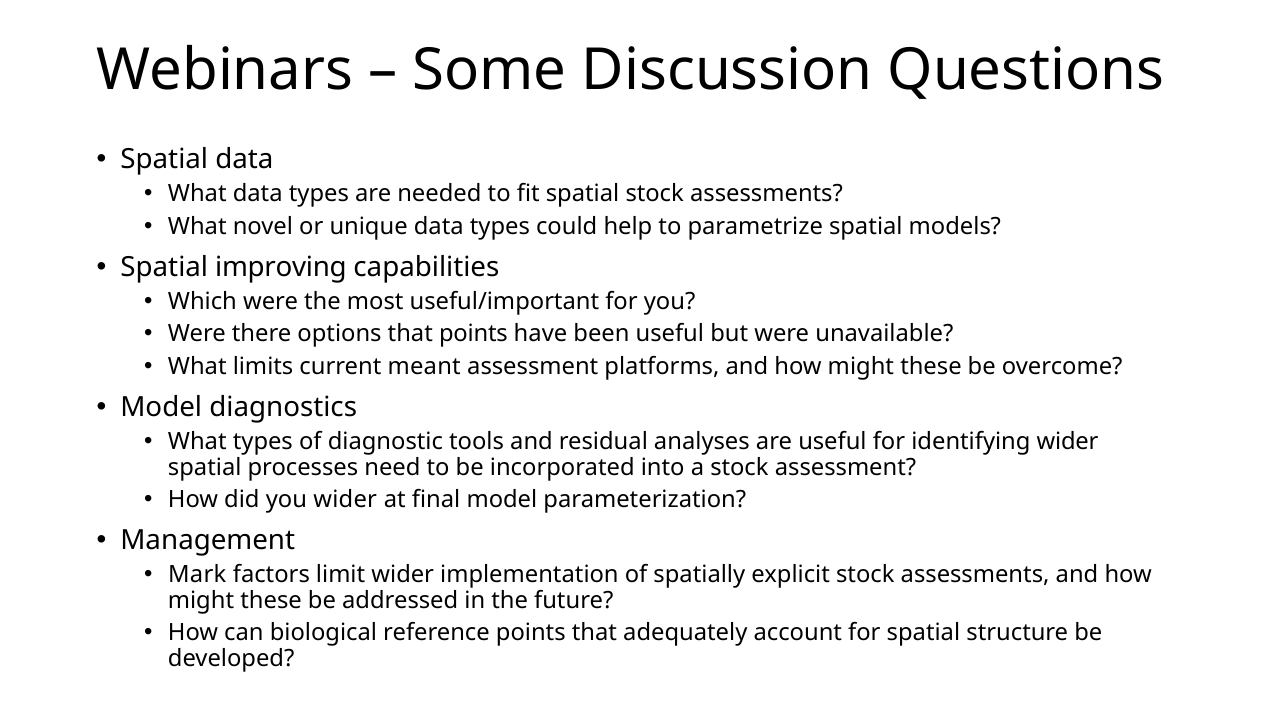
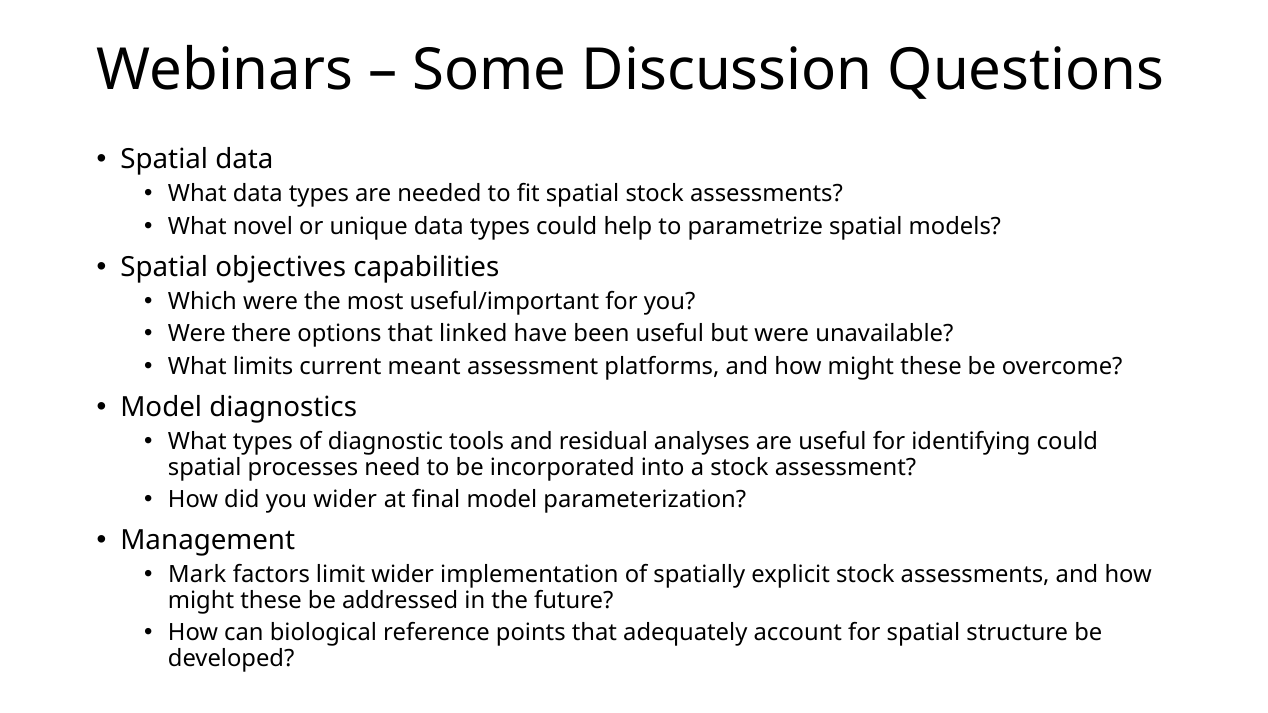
improving: improving -> objectives (281, 267)
that points: points -> linked (473, 334)
identifying wider: wider -> could (1067, 442)
